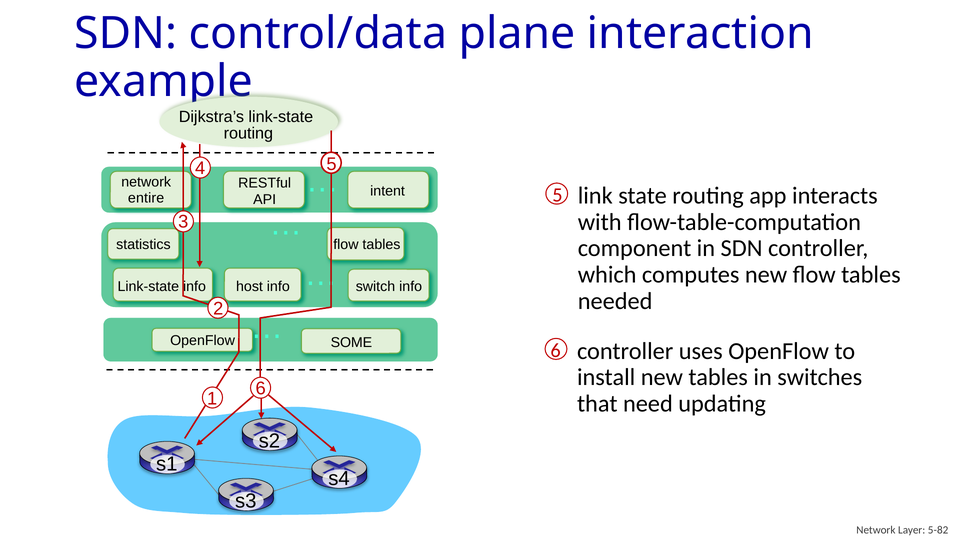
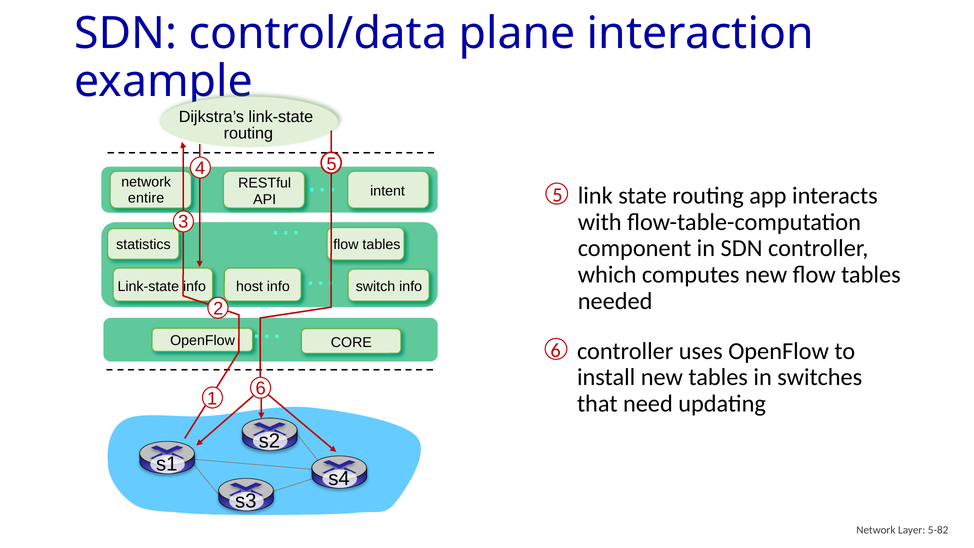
SOME: SOME -> CORE (351, 342)
